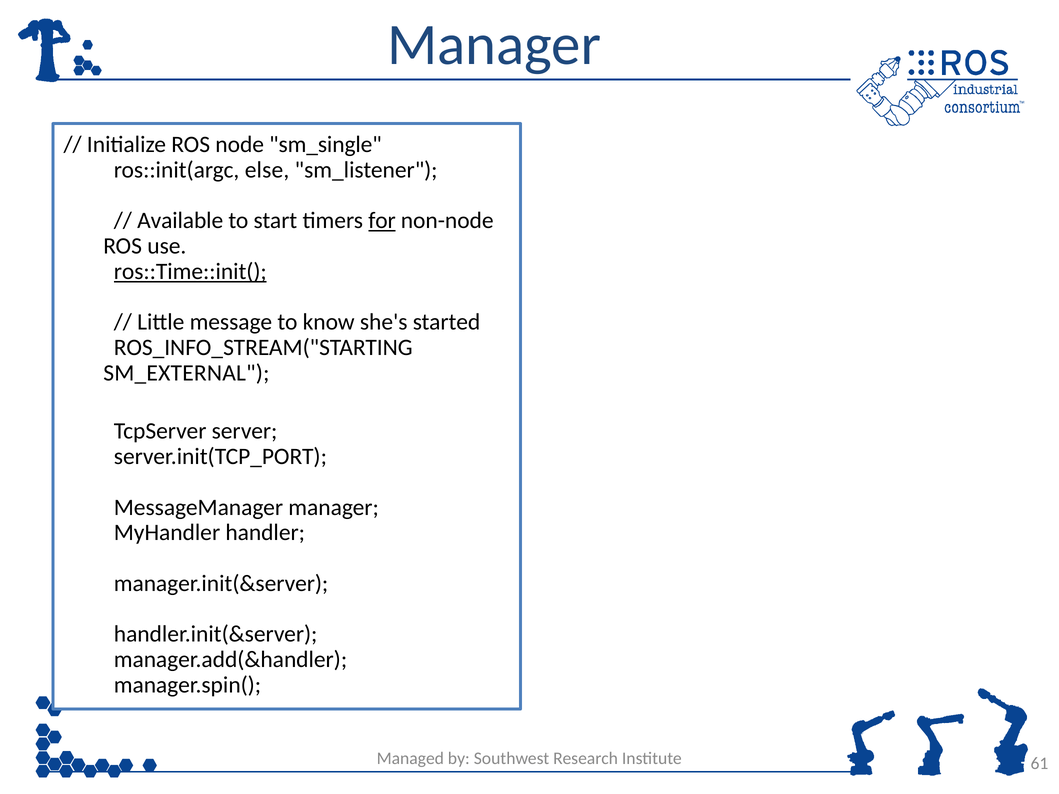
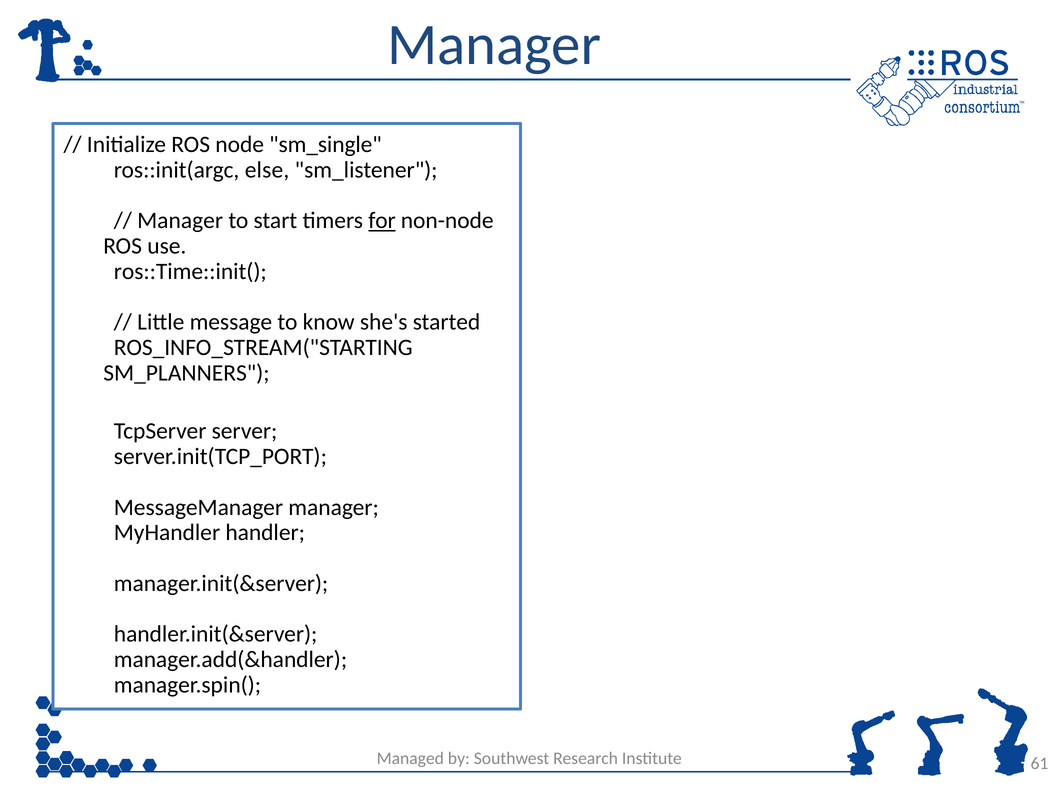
Available: Available -> Manager (180, 221)
ros::Time::init( underline: present -> none (190, 272)
SM_EXTERNAL: SM_EXTERNAL -> SM_PLANNERS (186, 373)
